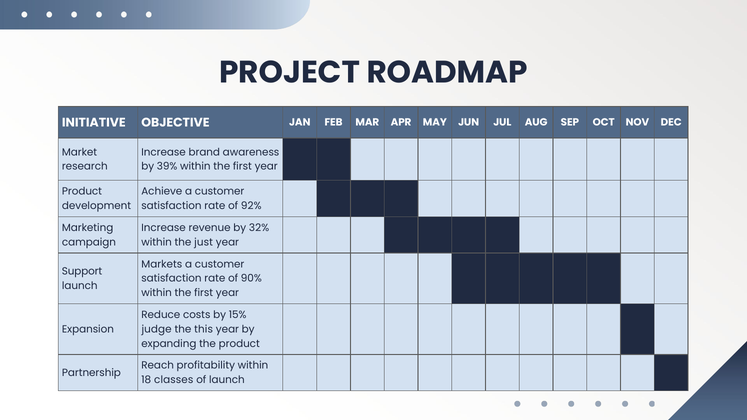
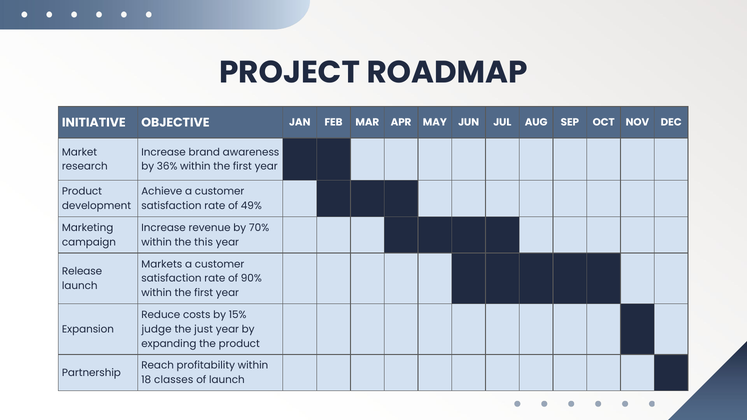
39%: 39% -> 36% (167, 167)
92%: 92% -> 49% (251, 206)
32%: 32% -> 70% (259, 228)
just: just -> this (204, 242)
Support: Support -> Release (82, 271)
this: this -> just (204, 329)
